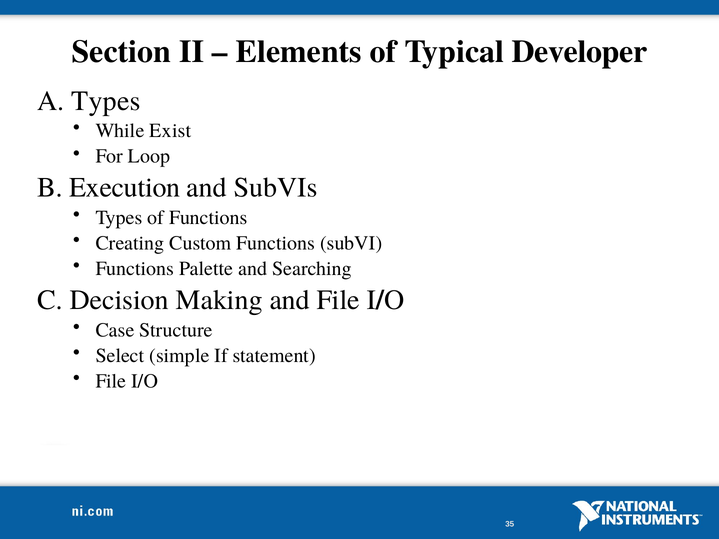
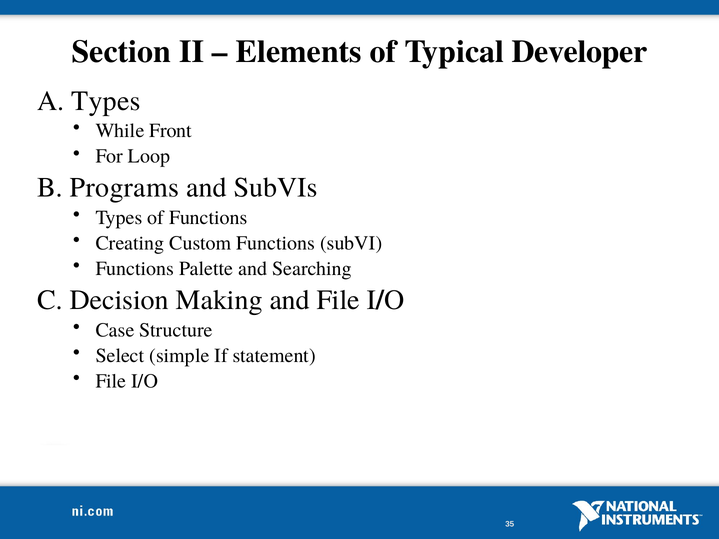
Exist: Exist -> Front (171, 131)
Execution: Execution -> Programs (124, 188)
